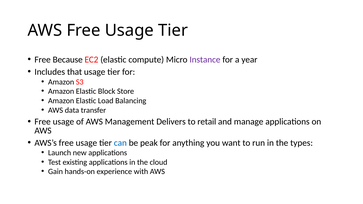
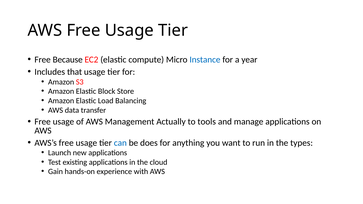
Instance colour: purple -> blue (205, 60)
Delivers: Delivers -> Actually (171, 122)
retail: retail -> tools (207, 122)
peak: peak -> does (149, 143)
